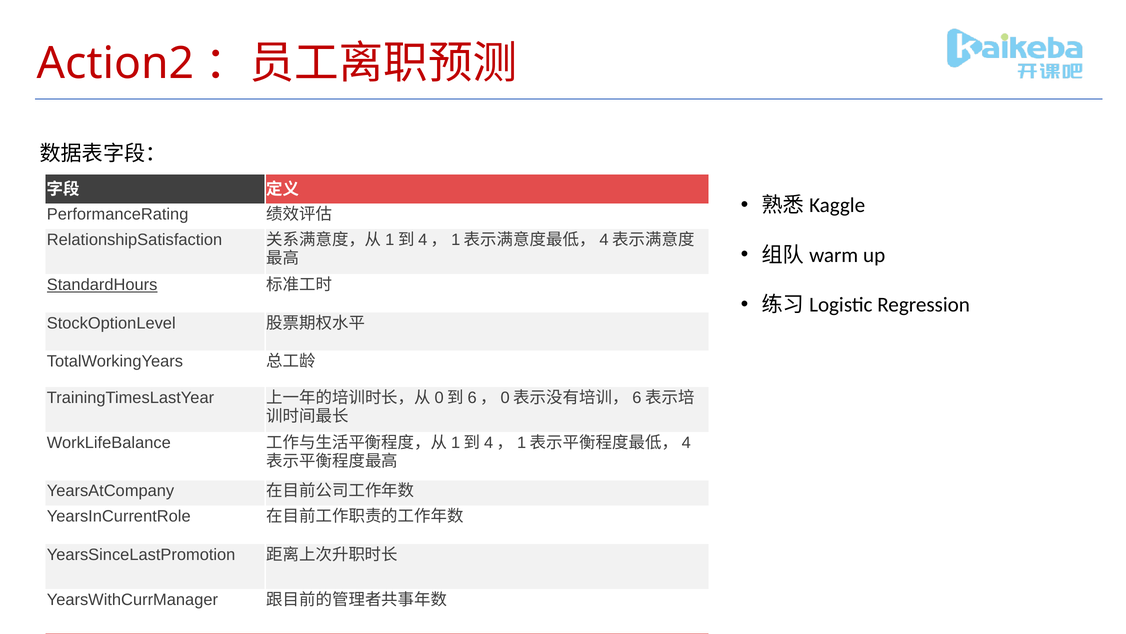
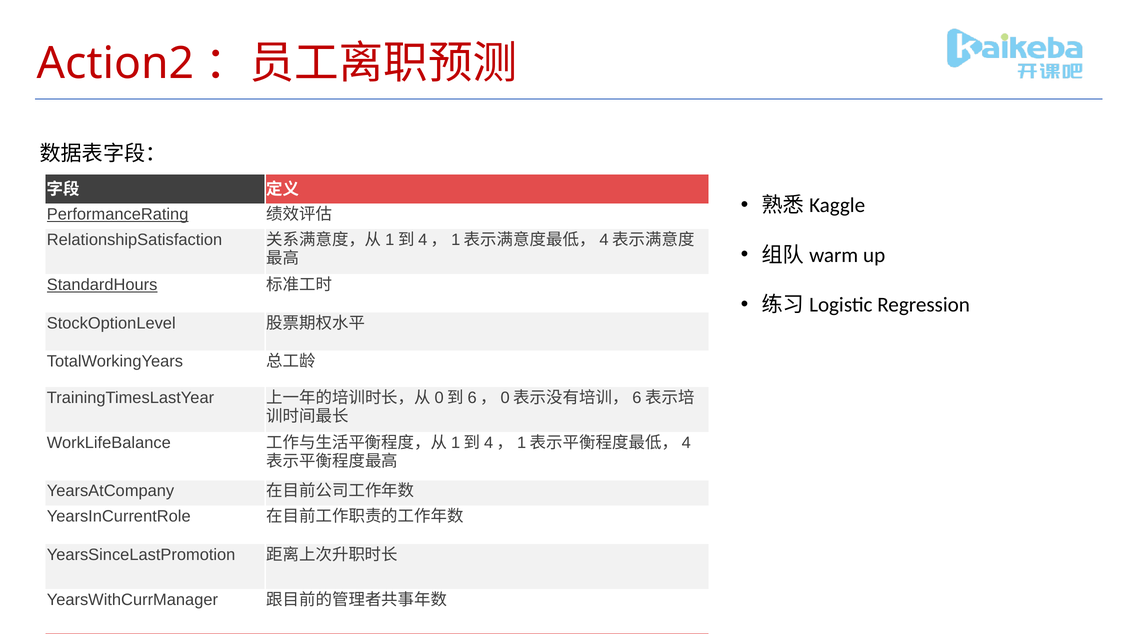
PerformanceRating underline: none -> present (118, 214)
